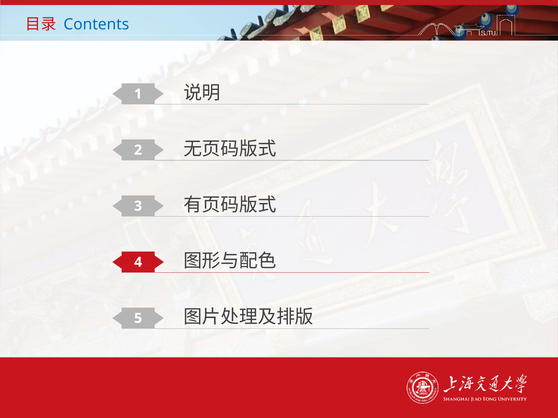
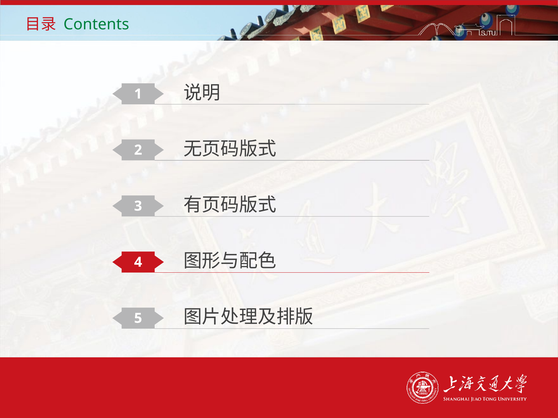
Contents colour: blue -> green (96, 25)
